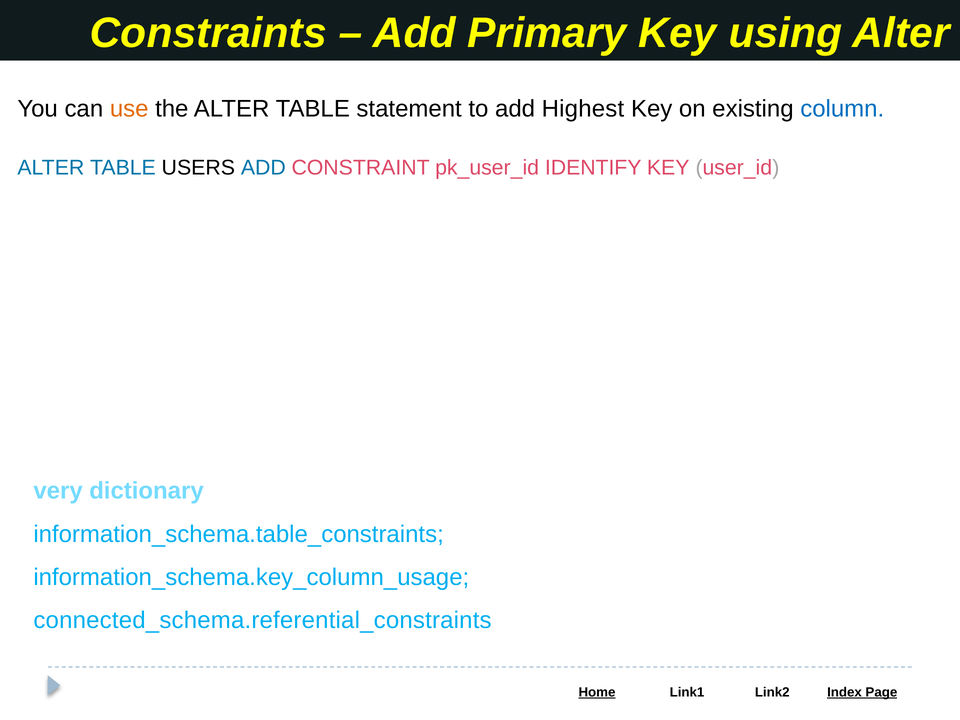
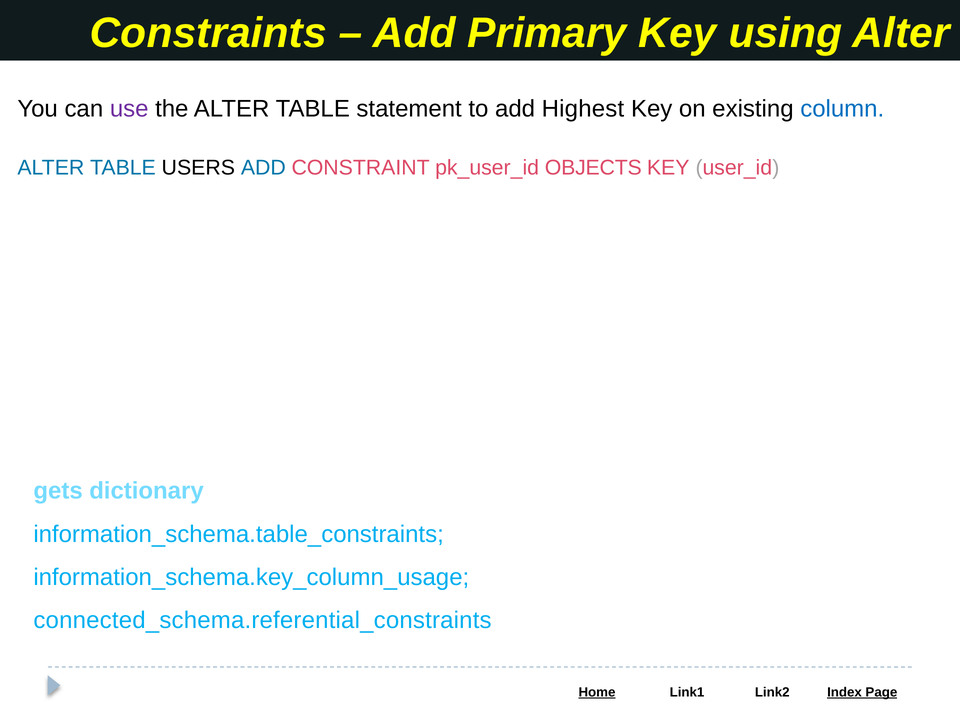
use colour: orange -> purple (129, 109)
IDENTIFY: IDENTIFY -> OBJECTS (593, 167)
very: very -> gets (58, 491)
